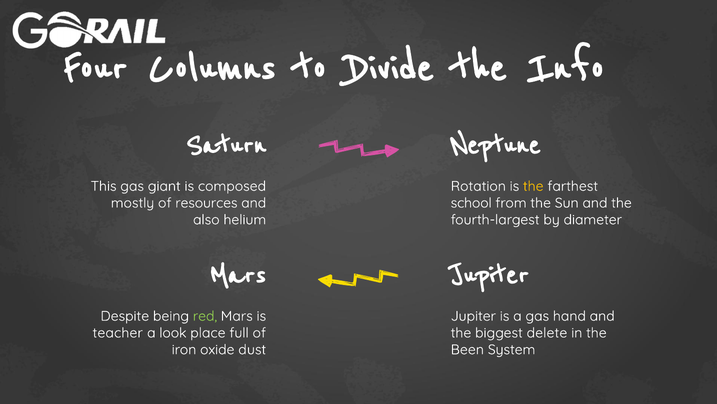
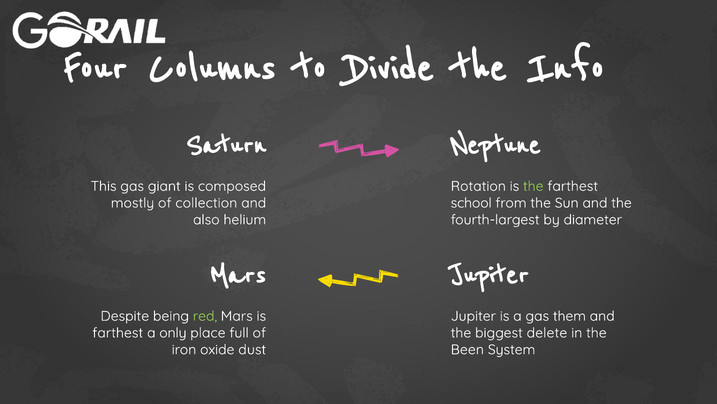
the colour: yellow -> light green (533, 186)
resources: resources -> collection (206, 203)
hand: hand -> them (569, 316)
teacher: teacher -> farthest (118, 332)
look: look -> only (173, 332)
